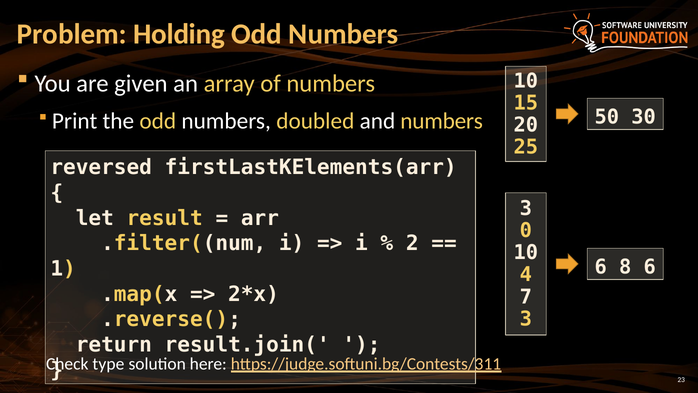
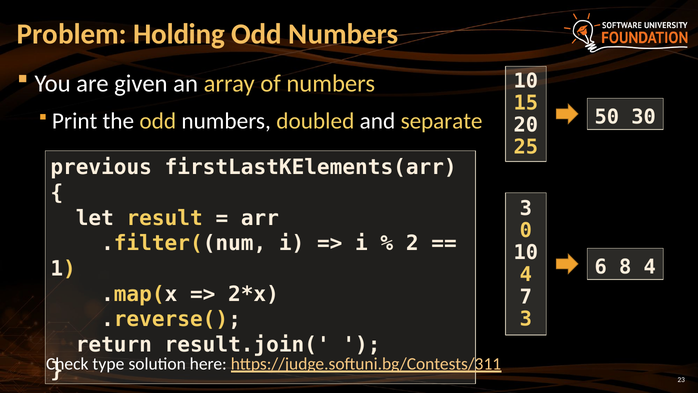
and numbers: numbers -> separate (442, 121)
reversed: reversed -> previous (101, 167)
8 6: 6 -> 4 (650, 267)
